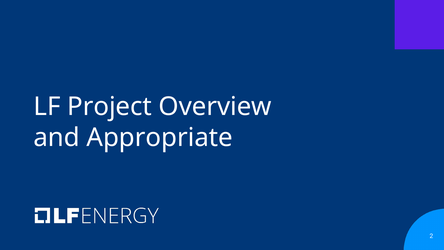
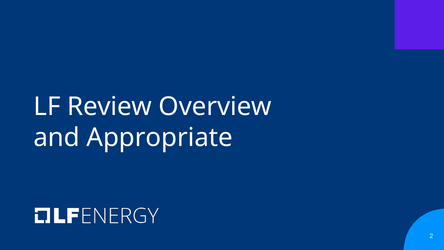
Project: Project -> Review (110, 106)
